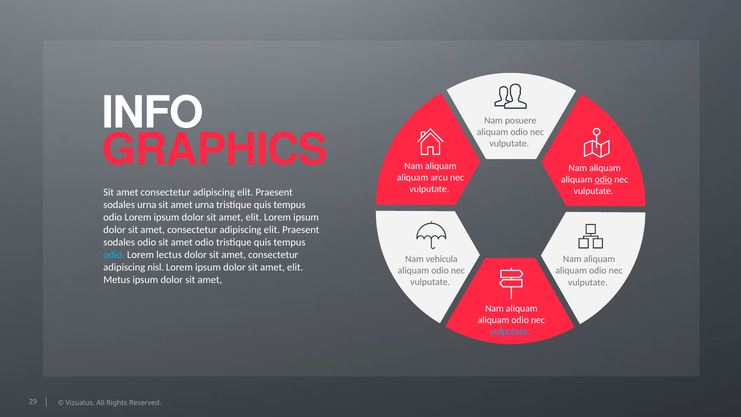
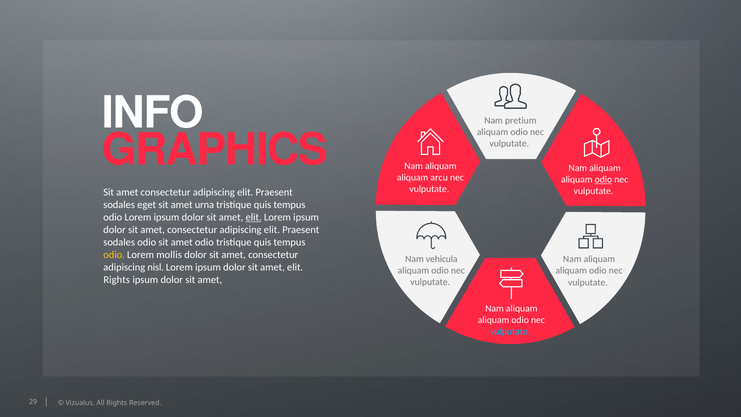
posuere: posuere -> pretium (521, 121)
sodales urna: urna -> eget (147, 205)
elit underline: none -> present (254, 217)
odio colour: light blue -> yellow (114, 255)
lectus: lectus -> mollis (169, 255)
Metus: Metus -> Rights (117, 280)
